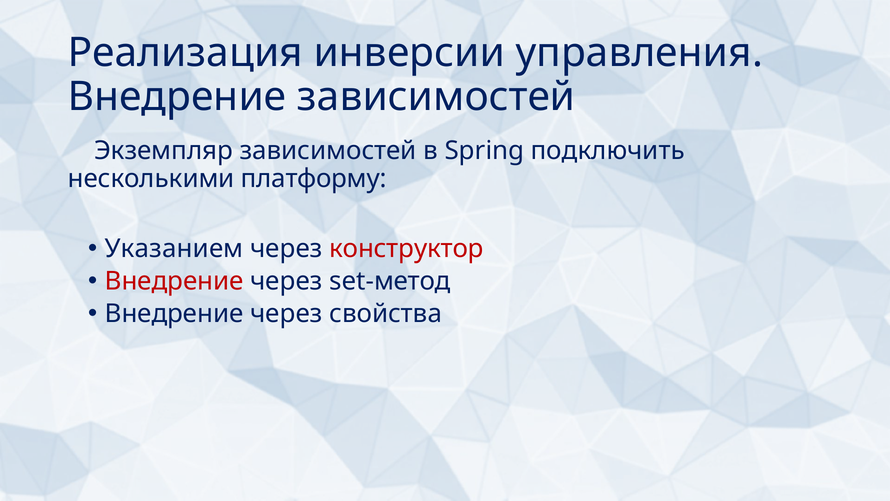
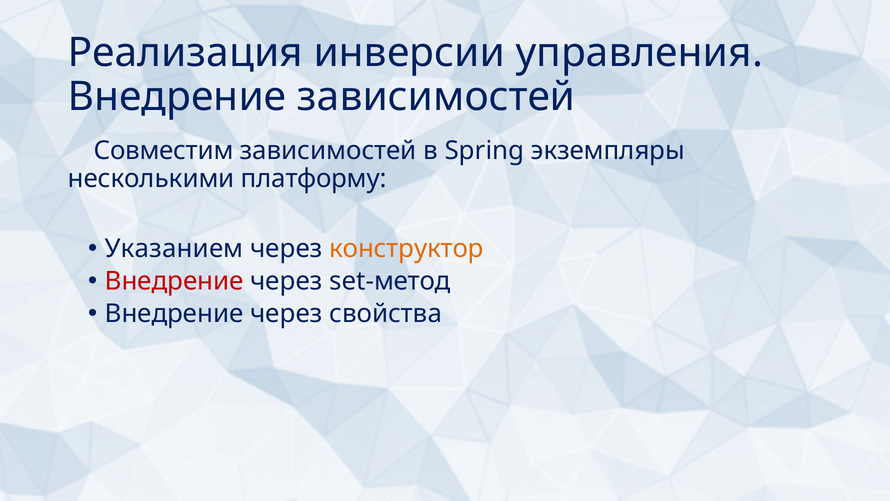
Экземпляр: Экземпляр -> Совместим (164, 150)
подключить: подключить -> экземпляры (608, 150)
конструктор colour: red -> orange (406, 248)
